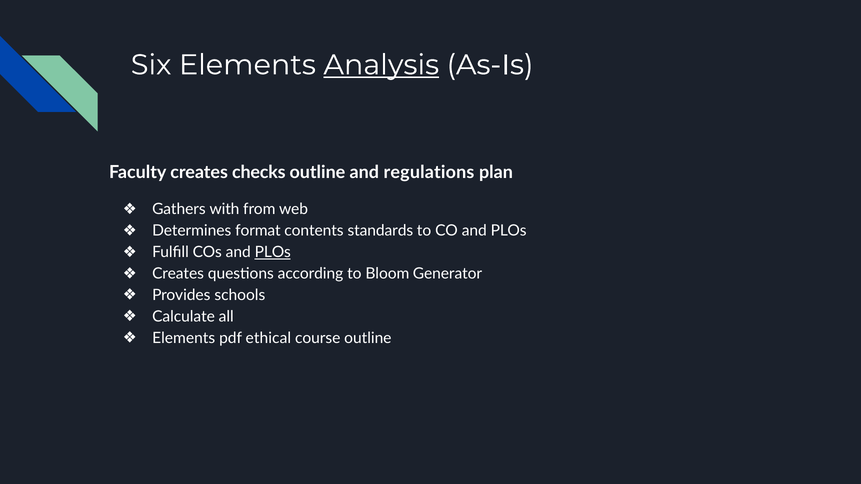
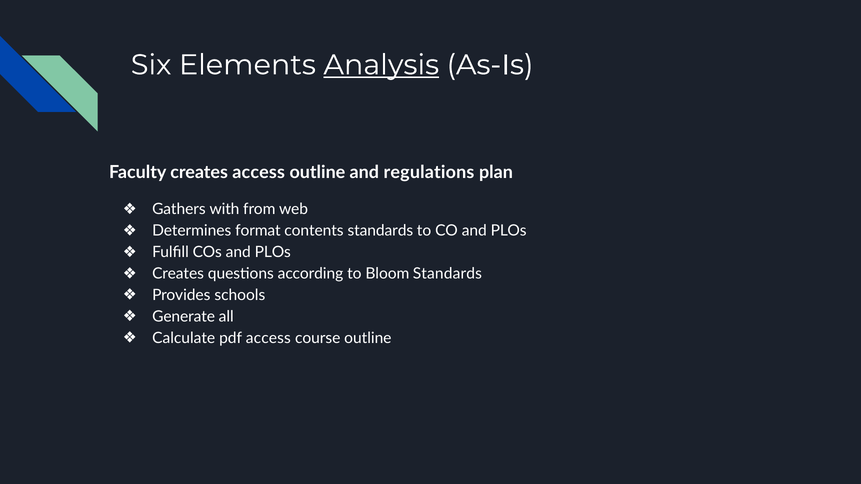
creates checks: checks -> access (259, 172)
PLOs underline: present -> none (273, 252)
Bloom Generator: Generator -> Standards (447, 274)
Calculate: Calculate -> Generate (184, 317)
Elements: Elements -> Calculate (184, 338)
pdf ethical: ethical -> access (268, 338)
